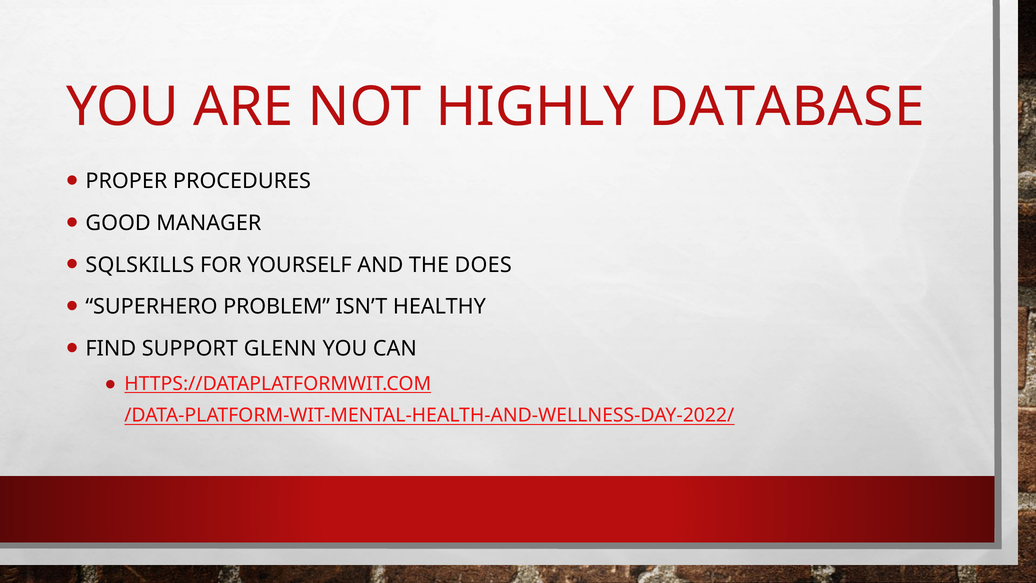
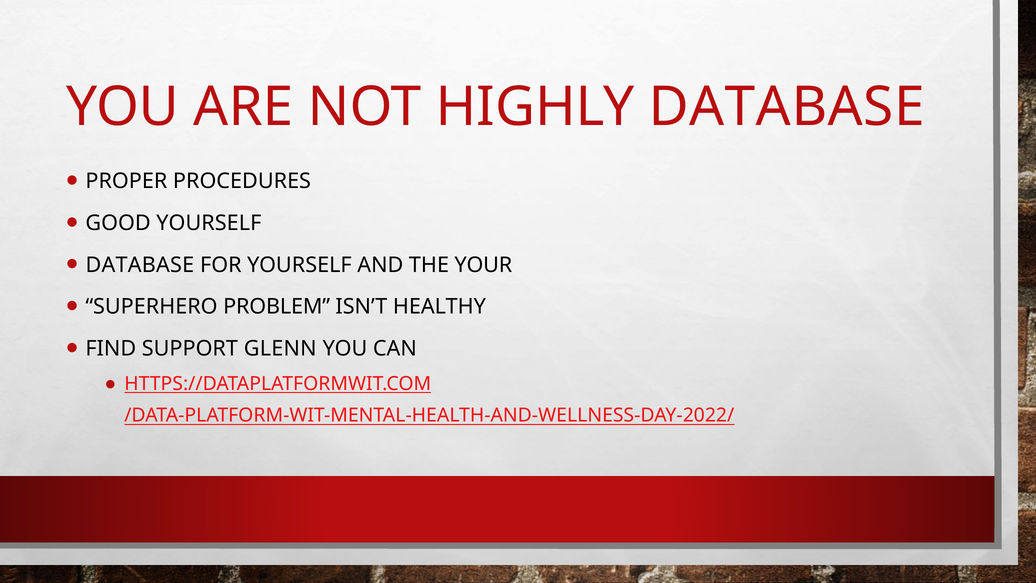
GOOD MANAGER: MANAGER -> YOURSELF (209, 223)
SQLSKILLS: SQLSKILLS -> DATABASE (140, 265)
DOES: DOES -> YOUR (483, 265)
